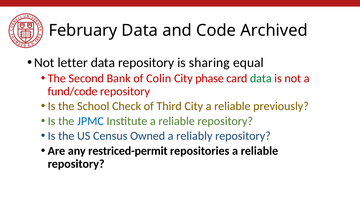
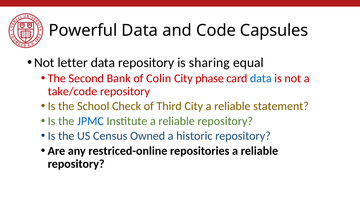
February: February -> Powerful (83, 30)
Archived: Archived -> Capsules (274, 30)
data colour: green -> blue (261, 78)
fund/code: fund/code -> take/code (72, 91)
previously: previously -> statement (281, 106)
reliably: reliably -> historic (194, 136)
restriced-permit: restriced-permit -> restriced-online (128, 150)
